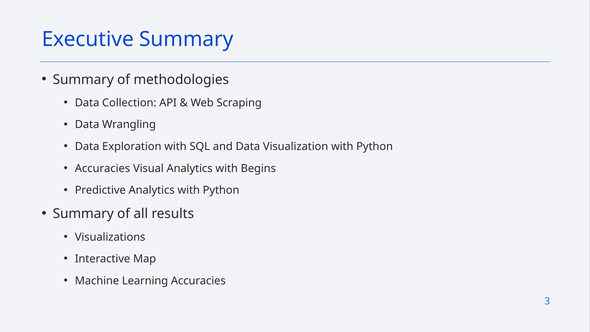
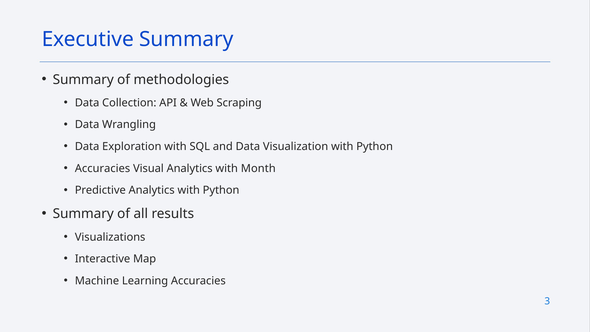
Begins: Begins -> Month (258, 168)
